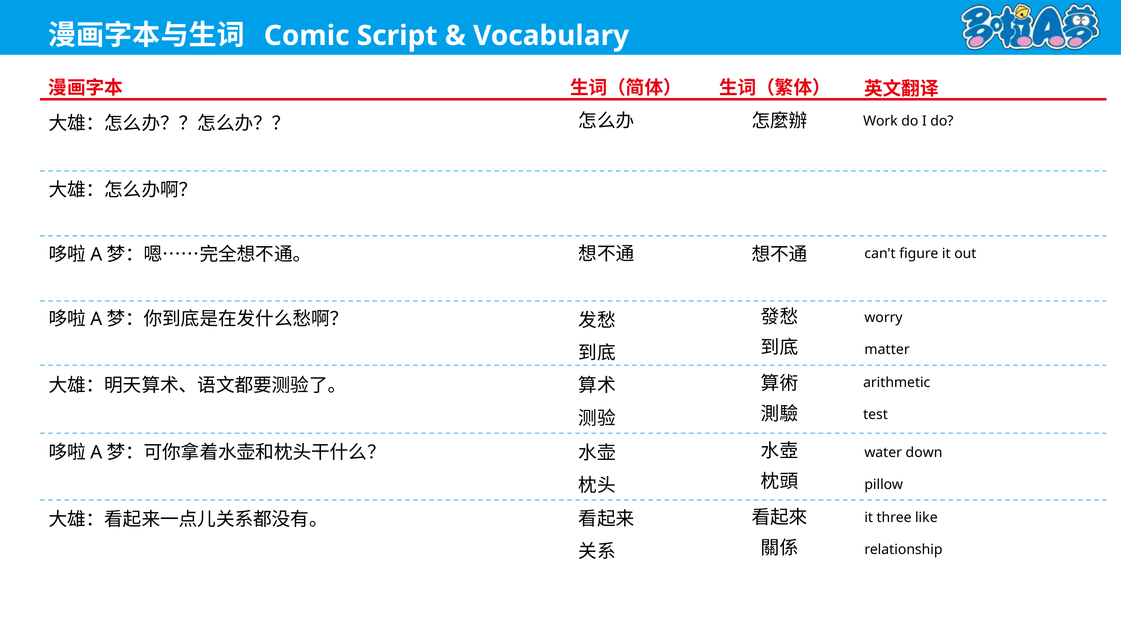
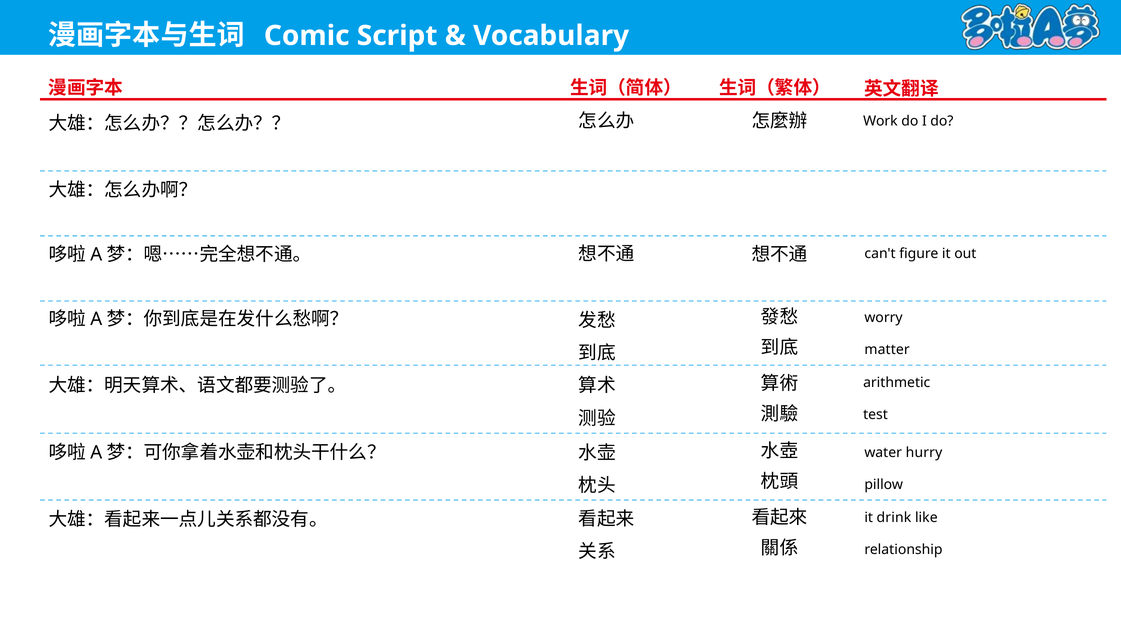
down: down -> hurry (924, 452)
three: three -> drink (894, 517)
